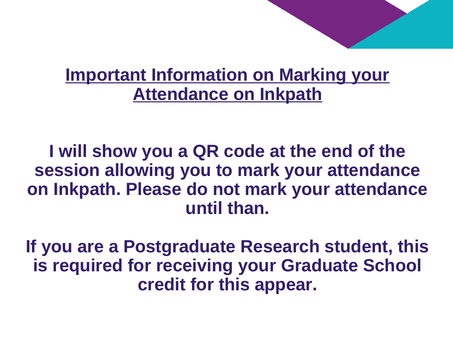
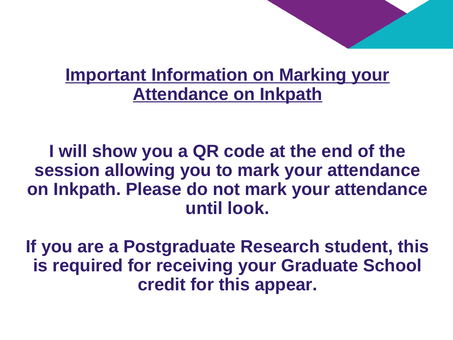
than: than -> look (248, 208)
